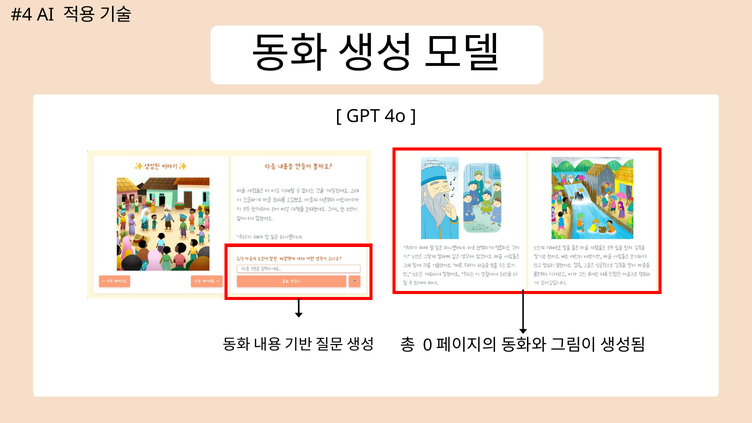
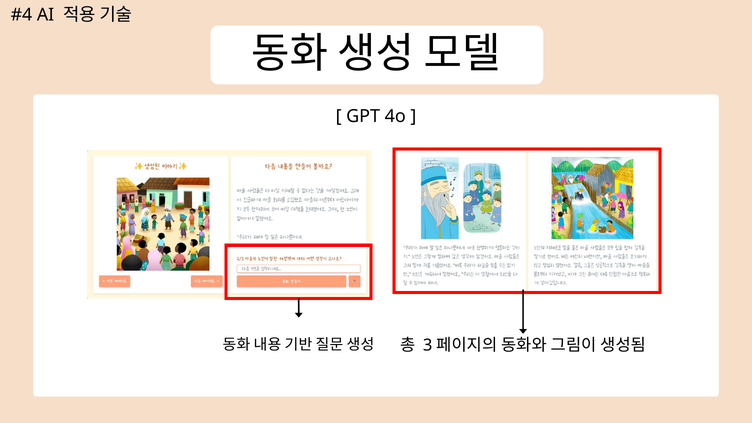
0: 0 -> 3 (428, 345)
